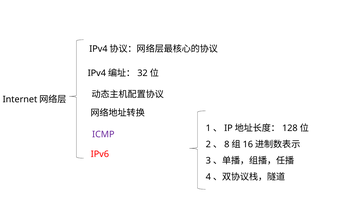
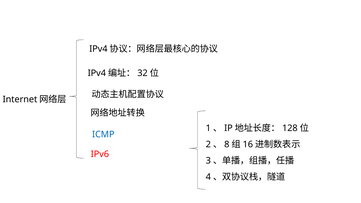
ICMP colour: purple -> blue (103, 134)
